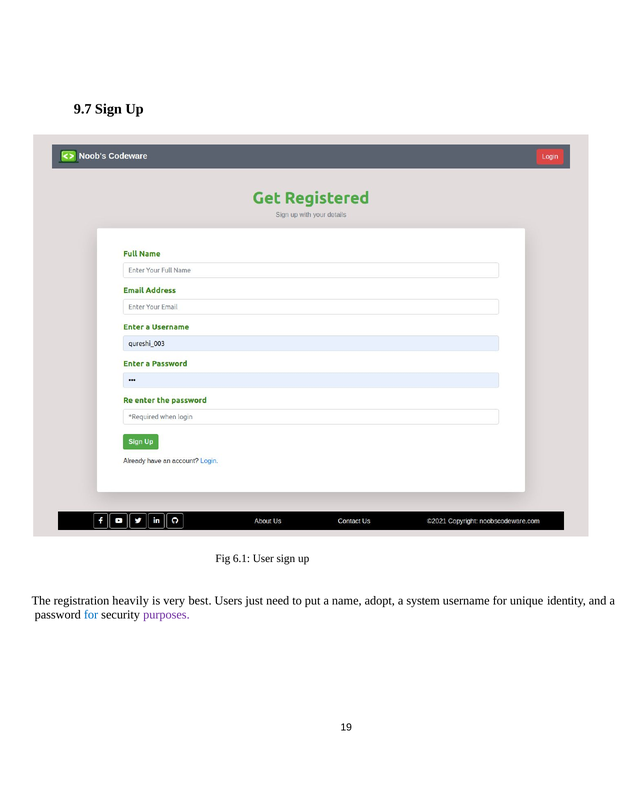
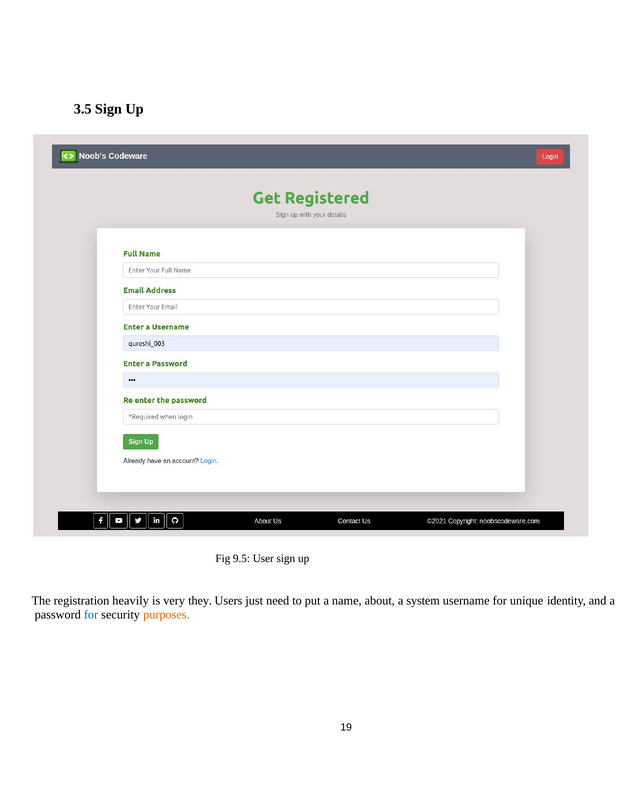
9.7: 9.7 -> 3.5 (83, 109)
6.1: 6.1 -> 9.5 (242, 558)
best: best -> they (200, 600)
adopt: adopt -> about (380, 600)
purposes colour: purple -> orange (166, 614)
